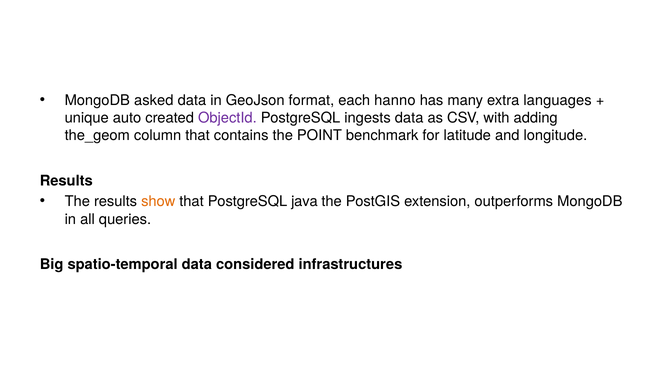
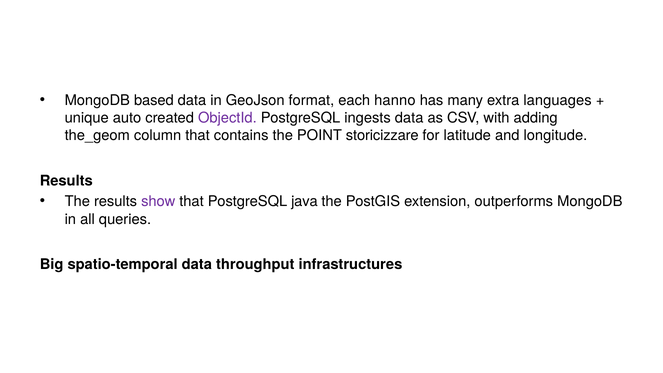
asked: asked -> based (154, 100)
benchmark: benchmark -> storicizzare (382, 136)
show colour: orange -> purple (158, 201)
considered: considered -> throughput (255, 264)
